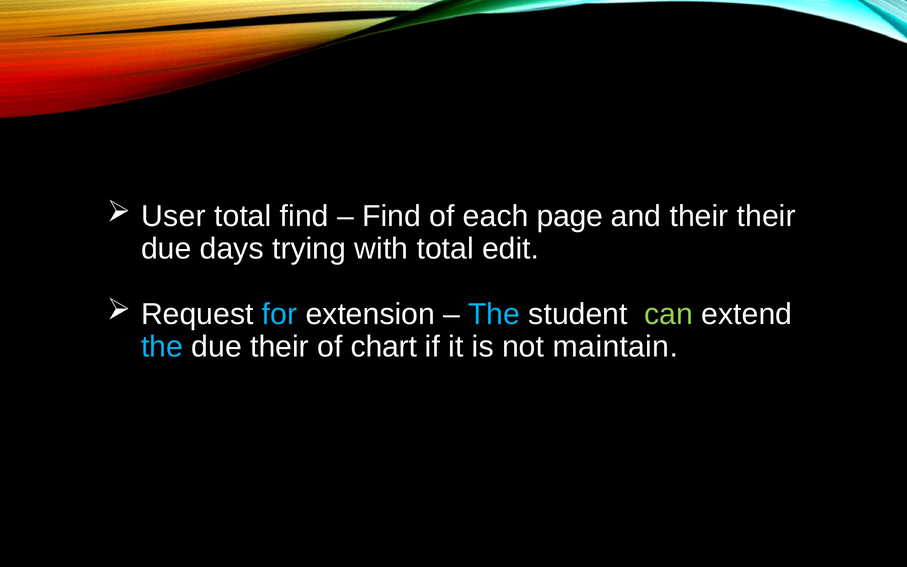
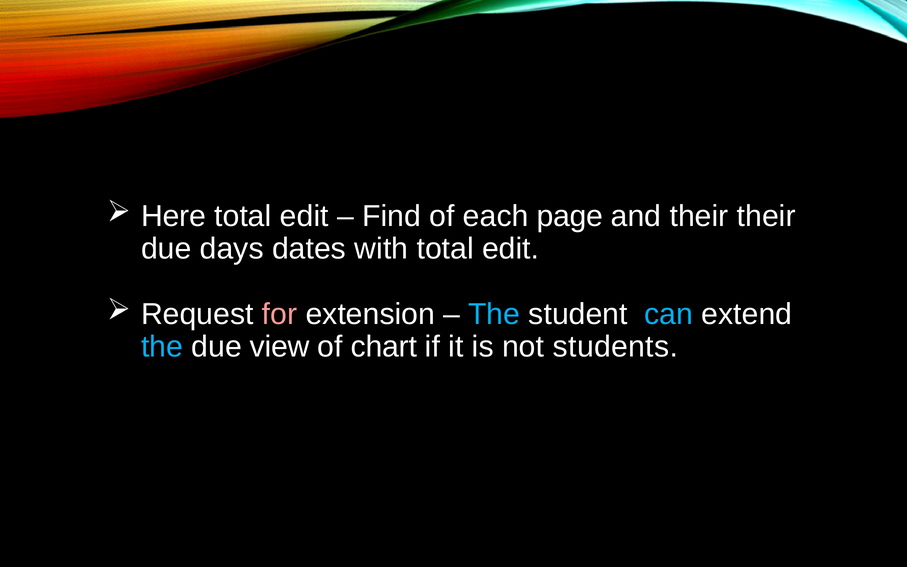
User: User -> Here (174, 216)
find: find -> edit (304, 216)
trying: trying -> dates (309, 249)
for colour: light blue -> pink (280, 314)
can colour: light green -> light blue (669, 314)
due their: their -> view (280, 347)
maintain: maintain -> students (615, 347)
